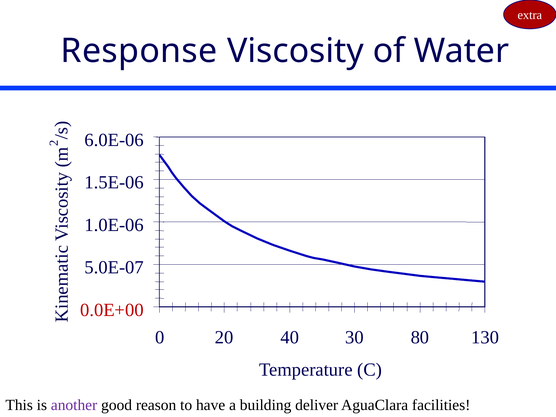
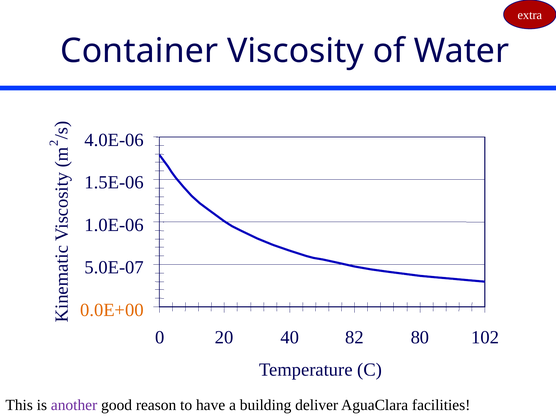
Response: Response -> Container (139, 51)
6.0E-06: 6.0E-06 -> 4.0E-06 (114, 140)
0.0E+00 colour: red -> orange (112, 310)
30: 30 -> 82 (354, 337)
130: 130 -> 102 (485, 337)
